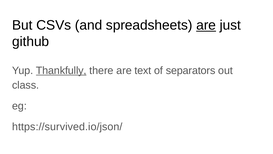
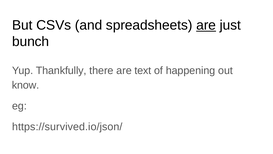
github: github -> bunch (31, 42)
Thankfully underline: present -> none (61, 70)
separators: separators -> happening (191, 70)
class: class -> know (26, 85)
